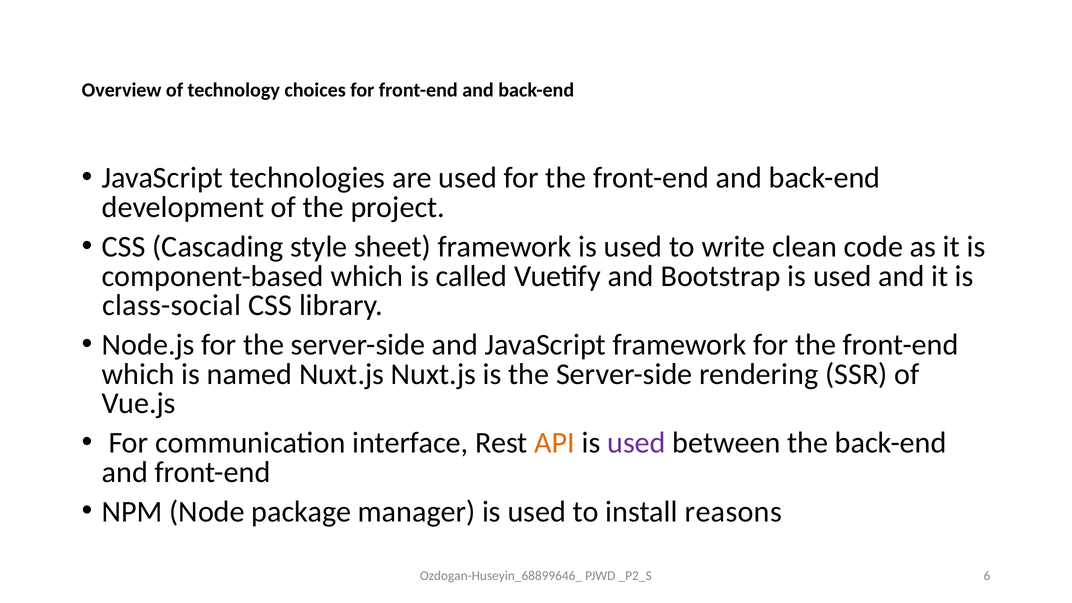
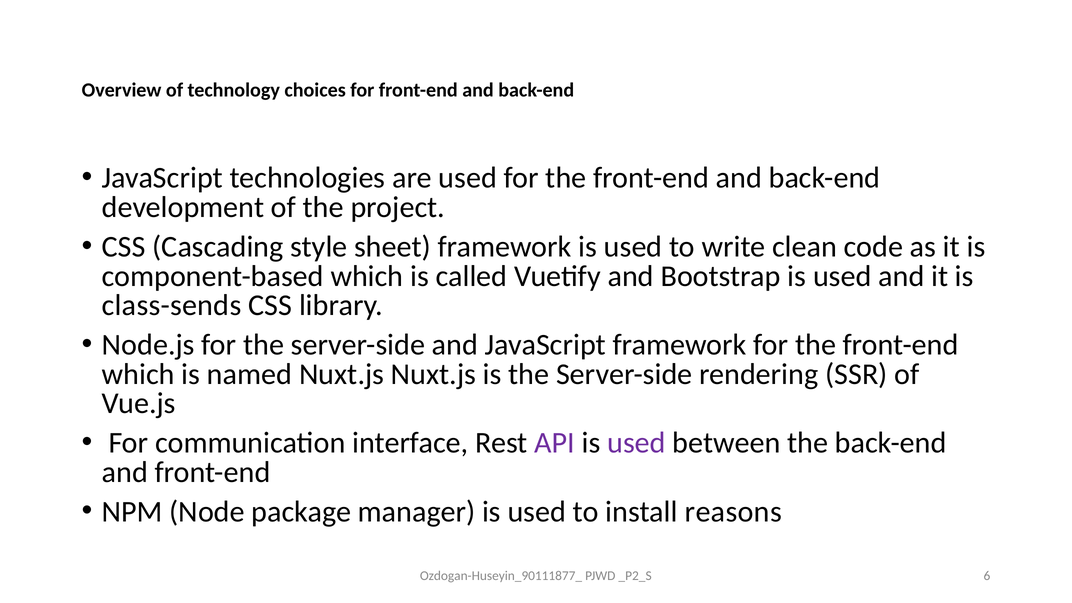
class-social: class-social -> class-sends (172, 305)
API colour: orange -> purple (555, 443)
Ozdogan-Huseyin_68899646_: Ozdogan-Huseyin_68899646_ -> Ozdogan-Huseyin_90111877_ (501, 576)
